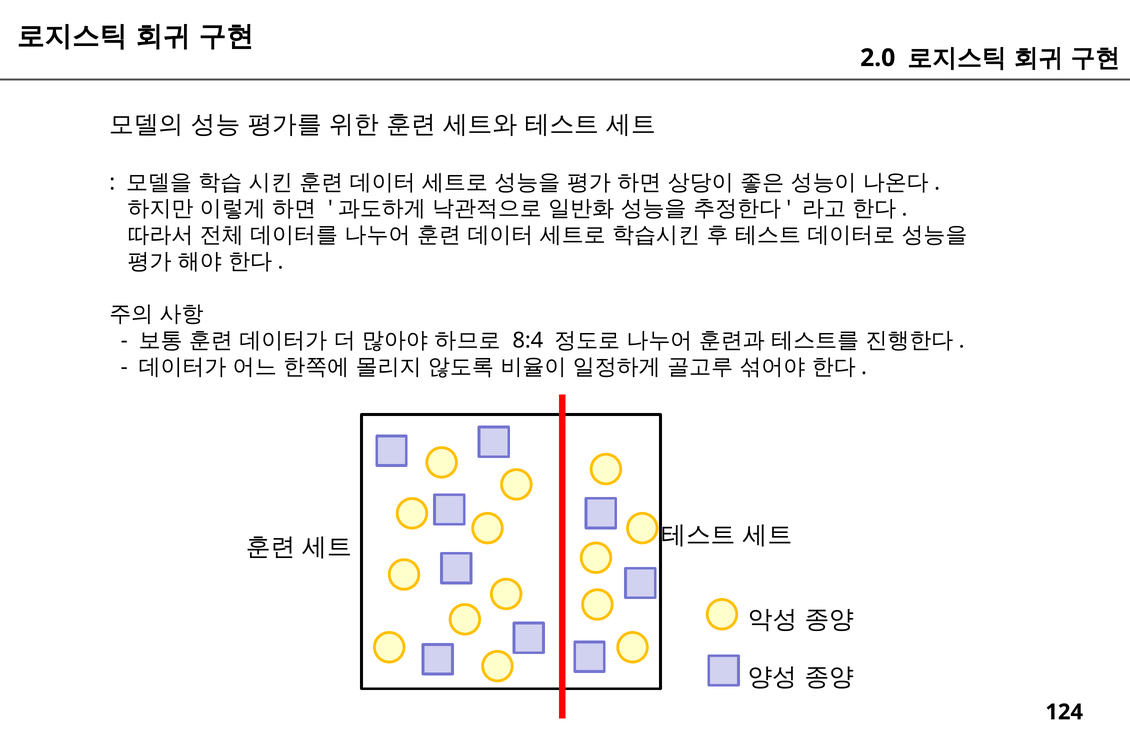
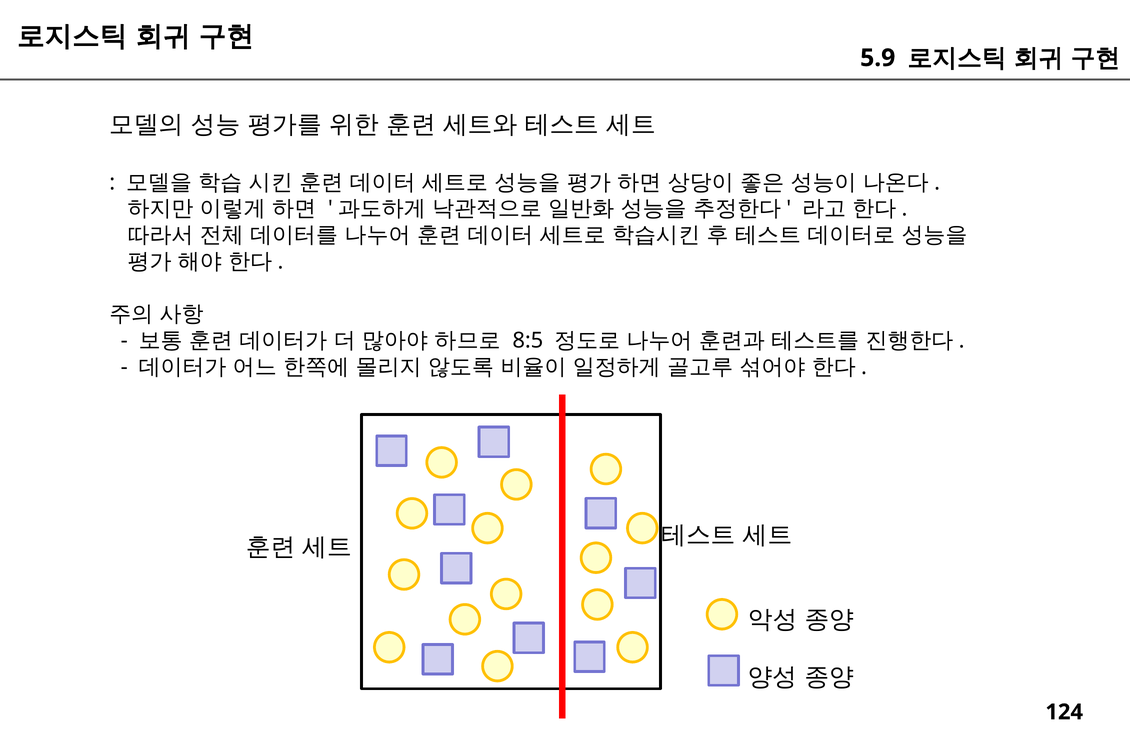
2.0: 2.0 -> 5.9 (878, 58)
8:4: 8:4 -> 8:5 (528, 341)
